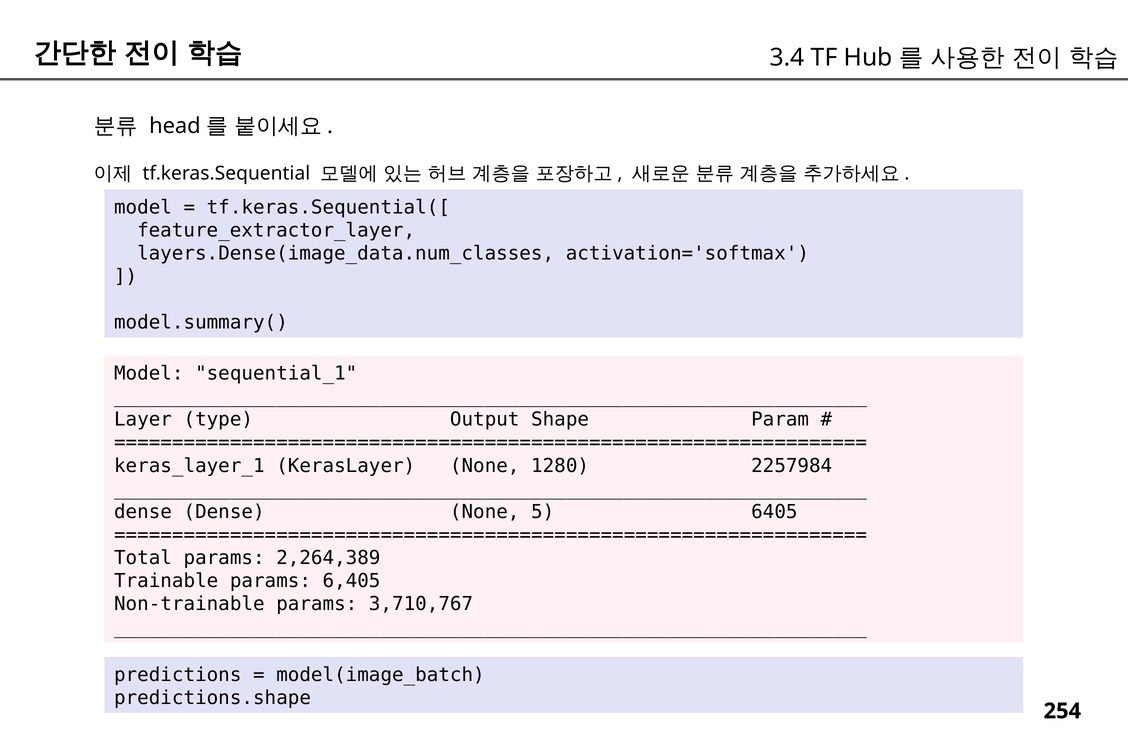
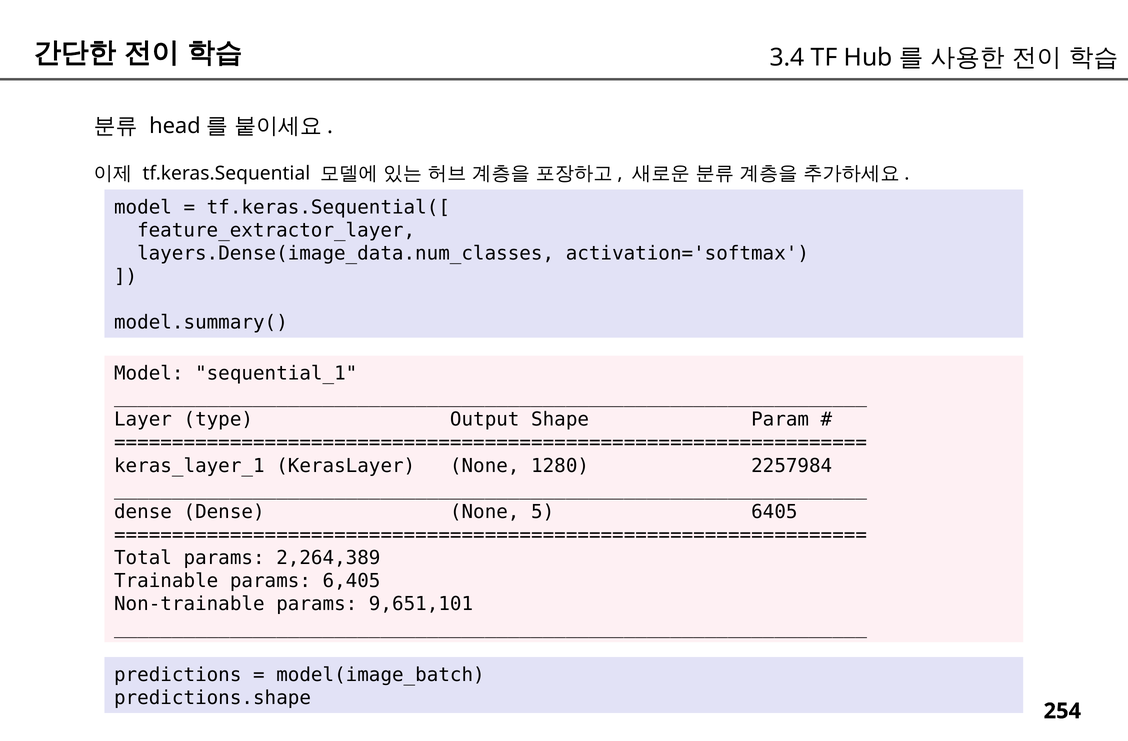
3,710,767: 3,710,767 -> 9,651,101 (421, 604)
